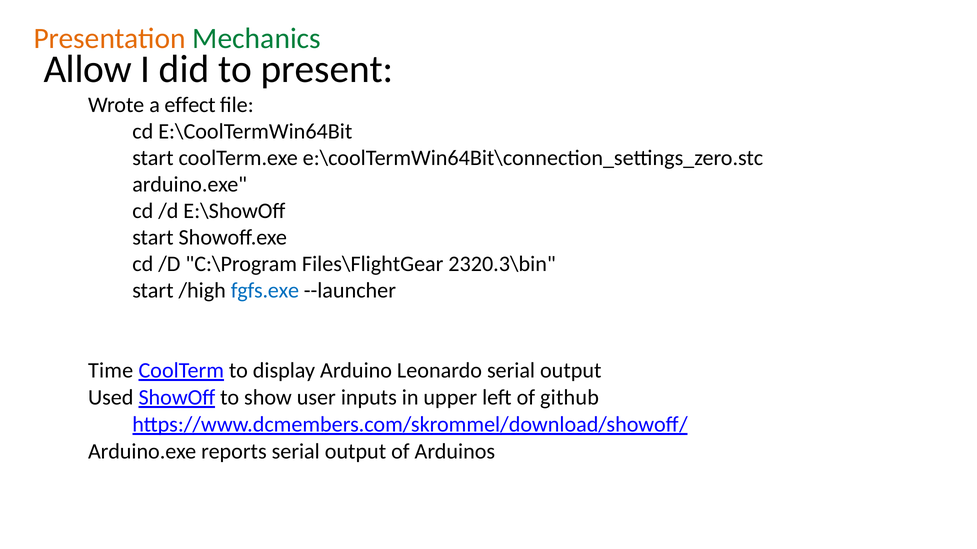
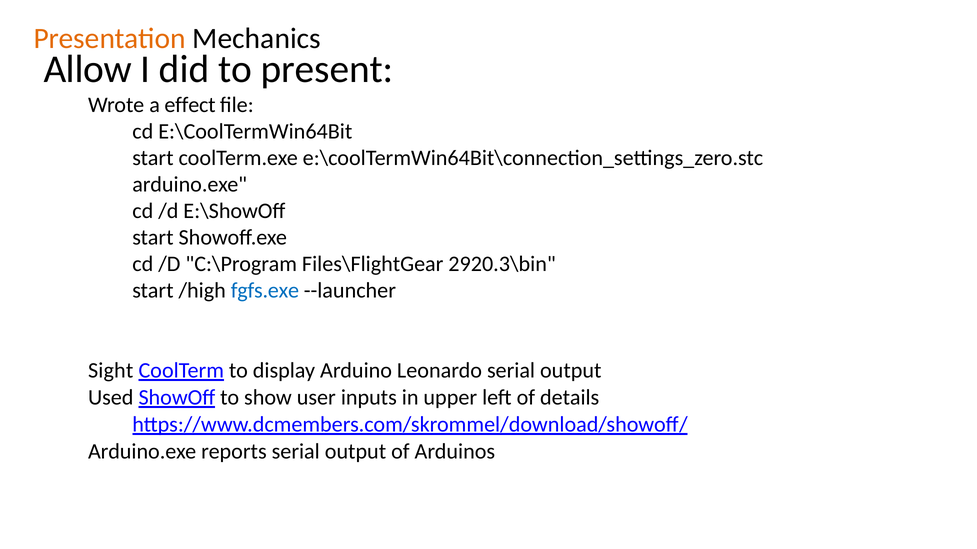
Mechanics colour: green -> black (257, 38)
2320.3\bin: 2320.3\bin -> 2920.3\bin (502, 264)
Time: Time -> Sight (111, 371)
github: github -> details (570, 398)
